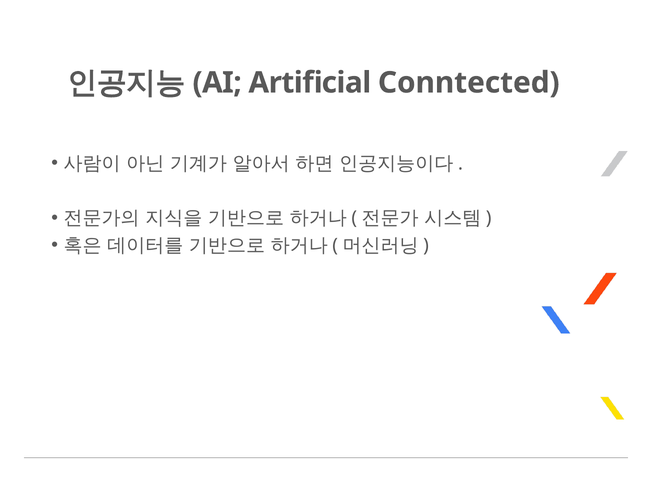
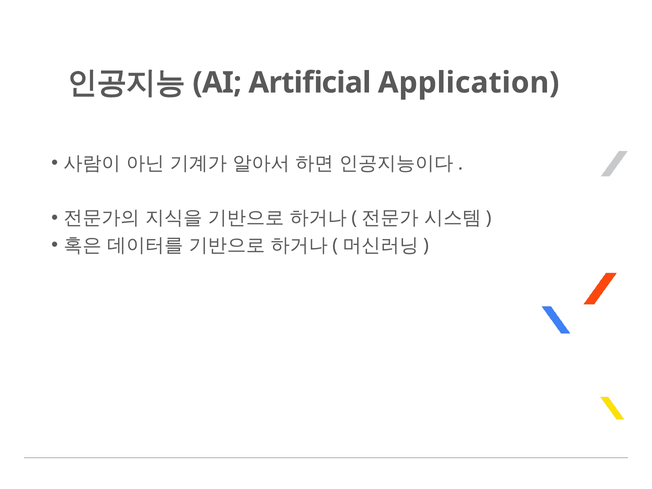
Conntected: Conntected -> Application (469, 83)
